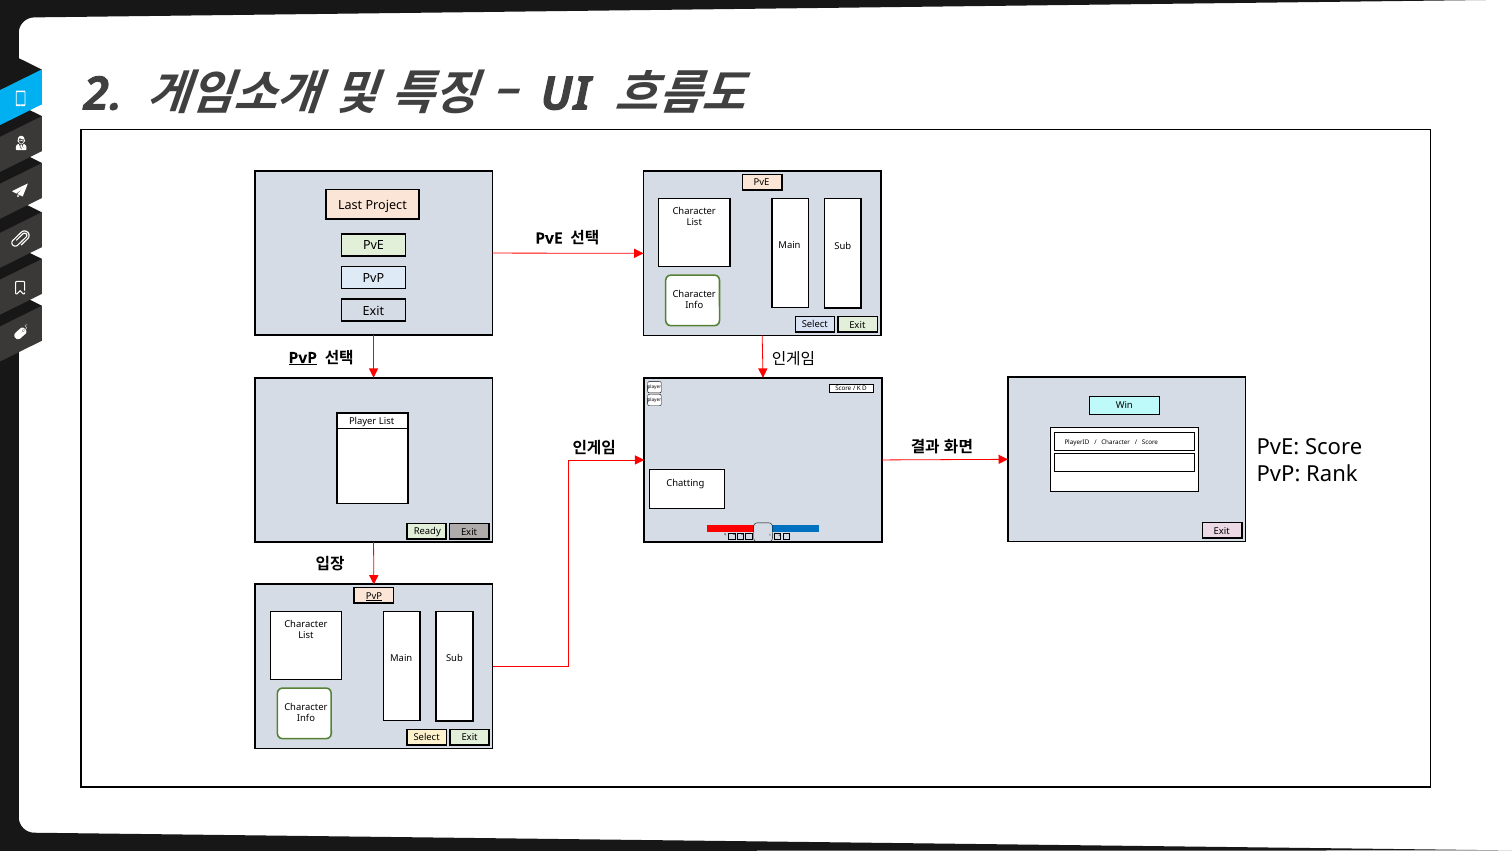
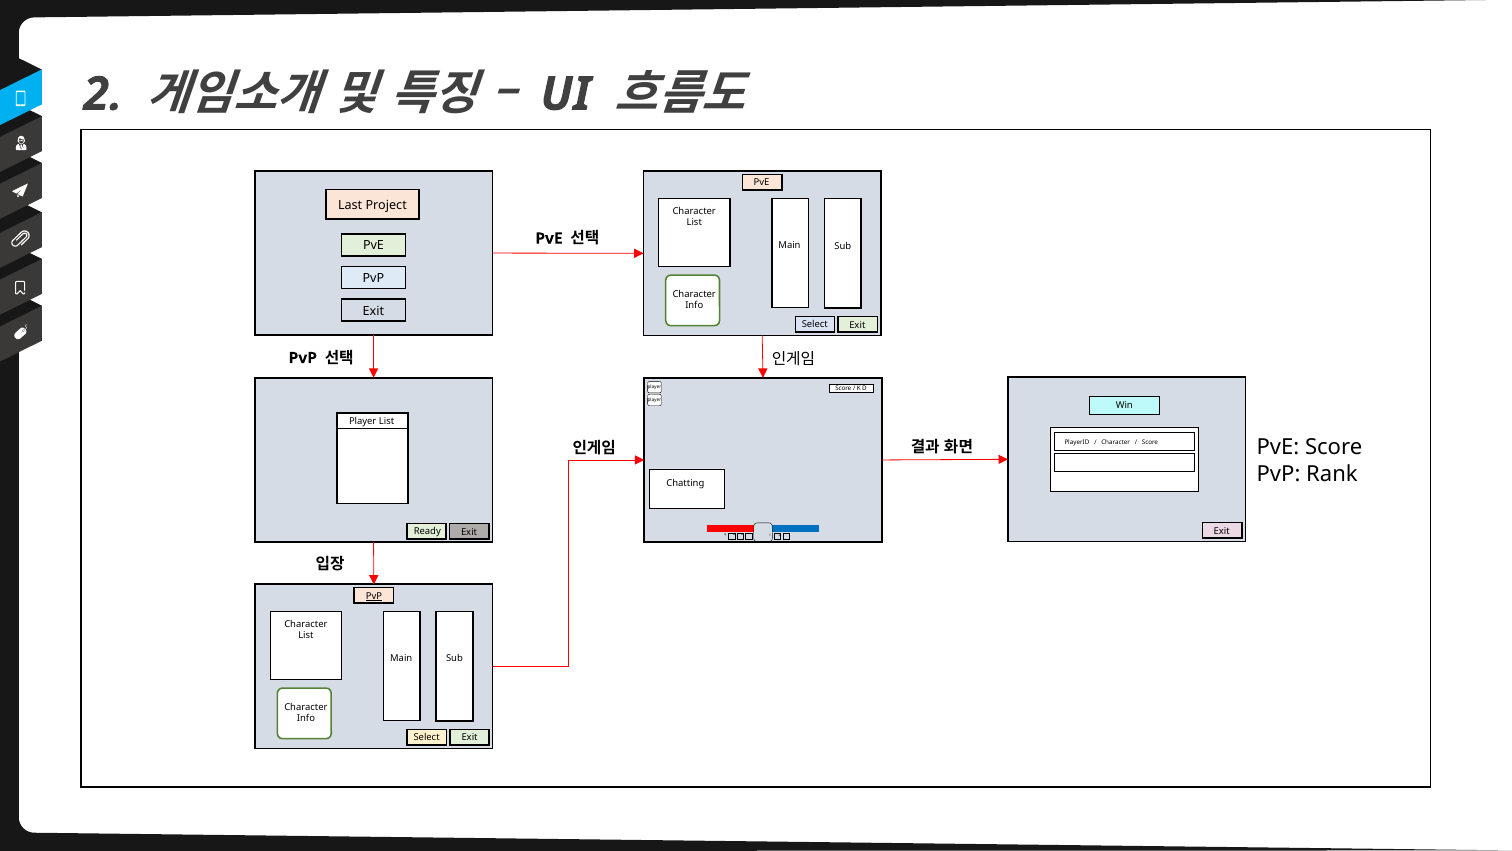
PvP underline: present -> none (303, 358)
